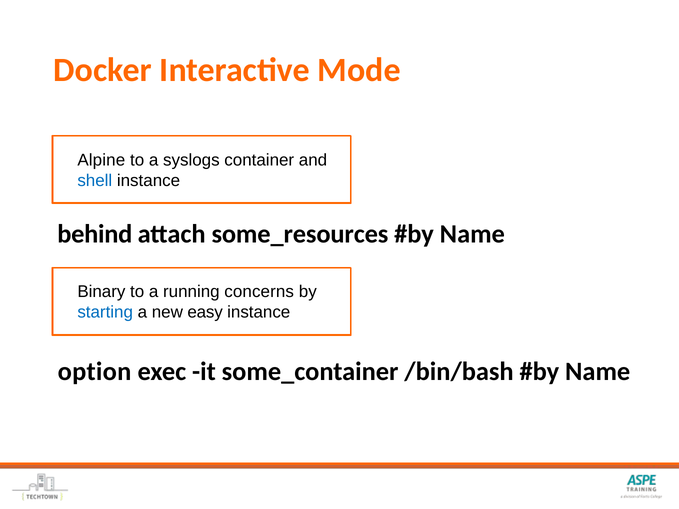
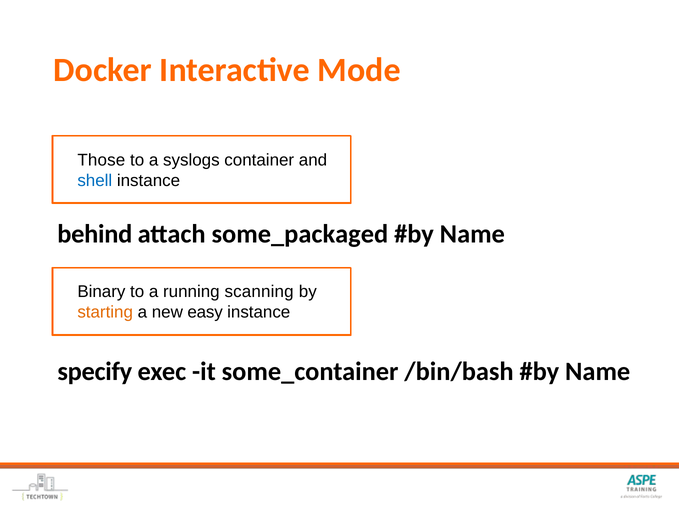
Alpine: Alpine -> Those (101, 160)
some_resources: some_resources -> some_packaged (300, 234)
concerns: concerns -> scanning (259, 292)
starting colour: blue -> orange (105, 312)
option: option -> specify (95, 372)
